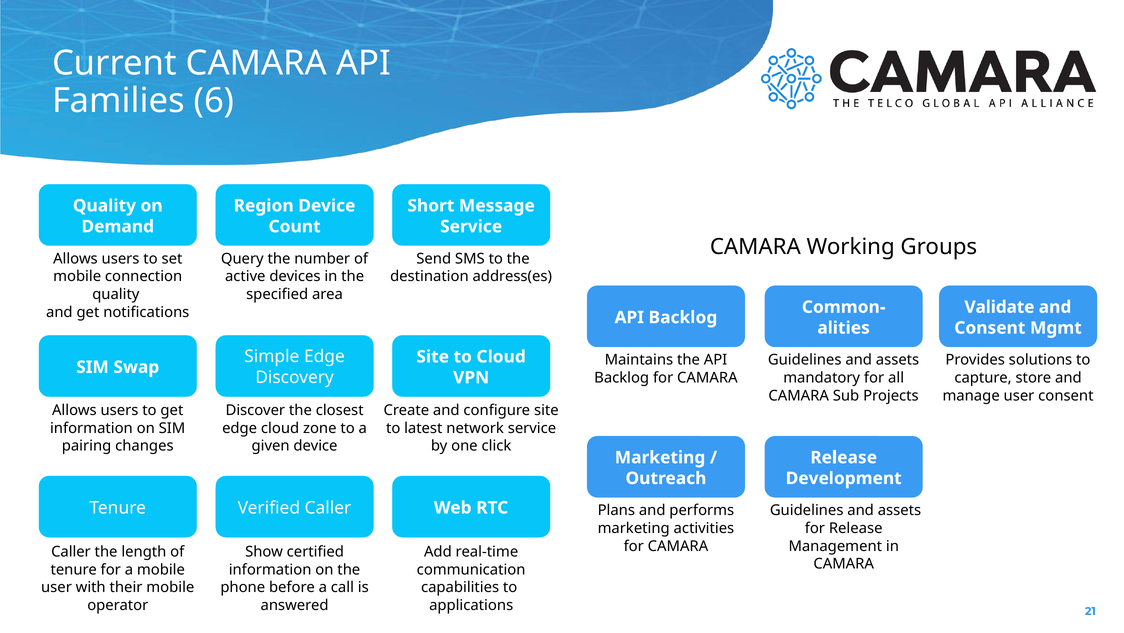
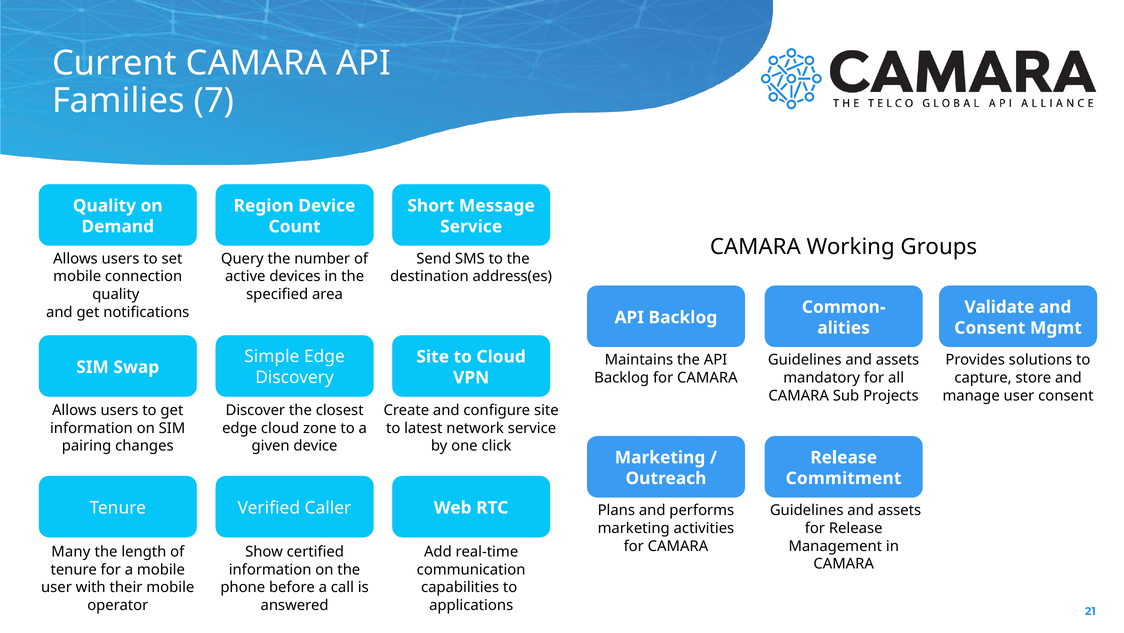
6: 6 -> 7 (214, 101)
Development: Development -> Commitment (844, 478)
Caller: Caller -> Many (71, 552)
